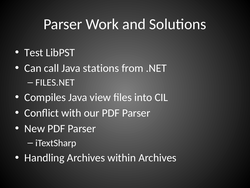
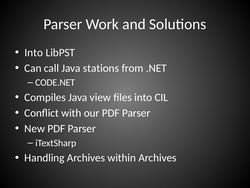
Test: Test -> Into (34, 52)
FILES.NET: FILES.NET -> CODE.NET (55, 82)
